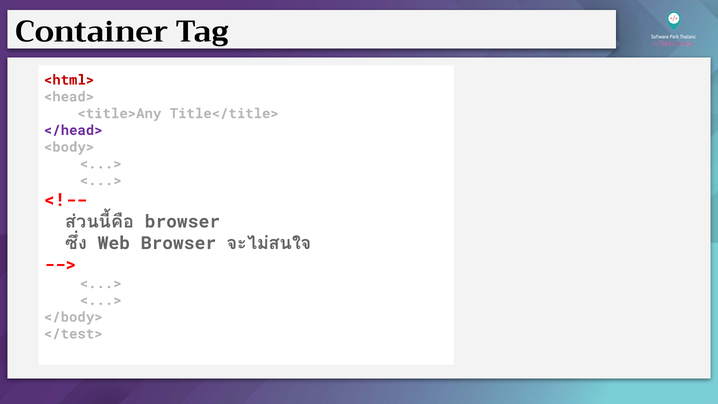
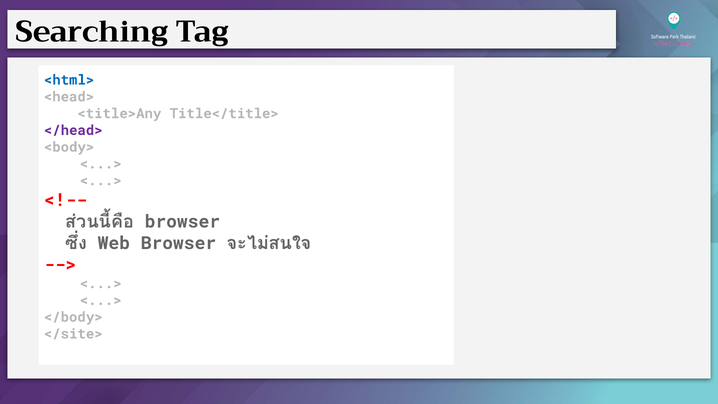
Container: Container -> Searching (92, 32)
<html> colour: red -> blue (69, 80)
</test>: </test> -> </site> (73, 334)
